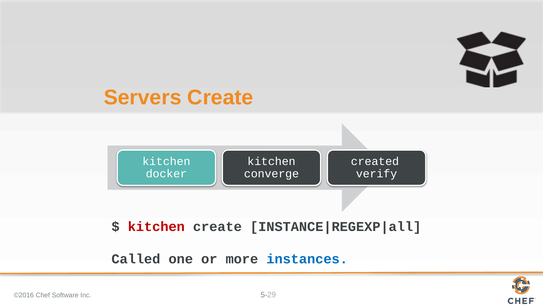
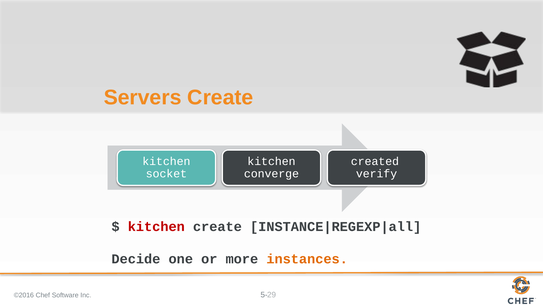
docker: docker -> socket (166, 174)
Called: Called -> Decide (136, 259)
instances colour: blue -> orange (307, 259)
